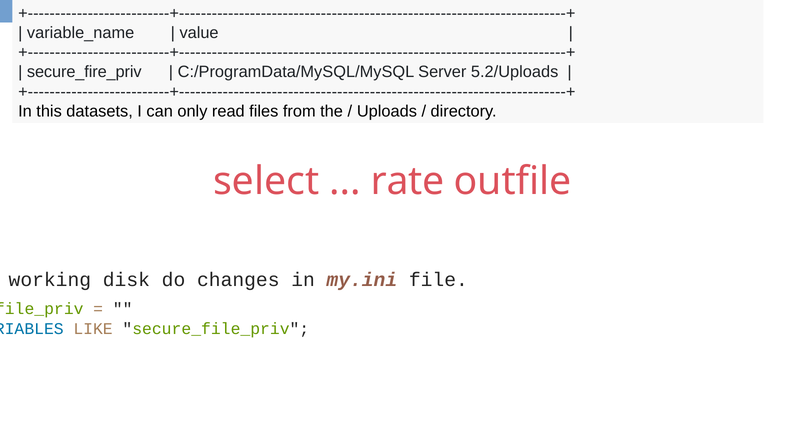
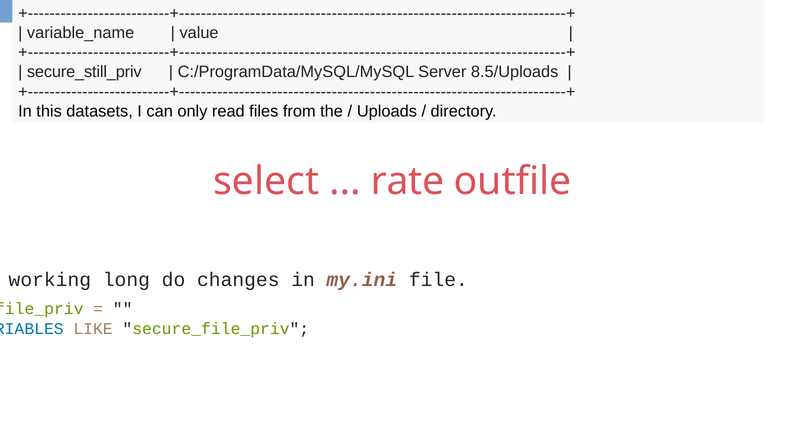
secure_fire_priv: secure_fire_priv -> secure_still_priv (84, 72)
5.2/Uploads: 5.2/Uploads -> 8.5/Uploads (515, 72)
disk: disk -> long (126, 279)
